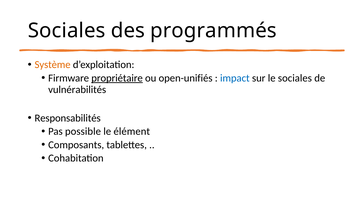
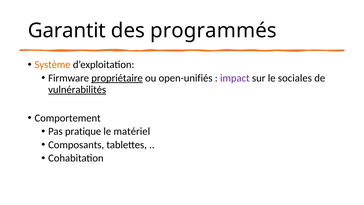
Sociales: Sociales -> Garantit (67, 31)
impact colour: blue -> purple (235, 78)
vulnérabilités underline: none -> present (77, 89)
Responsabilités: Responsabilités -> Comportement (68, 118)
possible: possible -> pratique (83, 131)
élément: élément -> matériel (132, 131)
